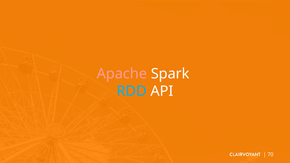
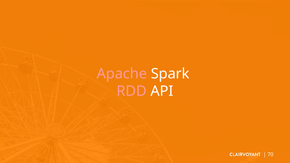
RDD colour: light blue -> pink (132, 91)
